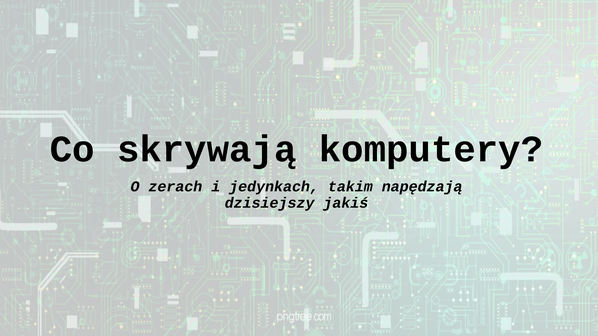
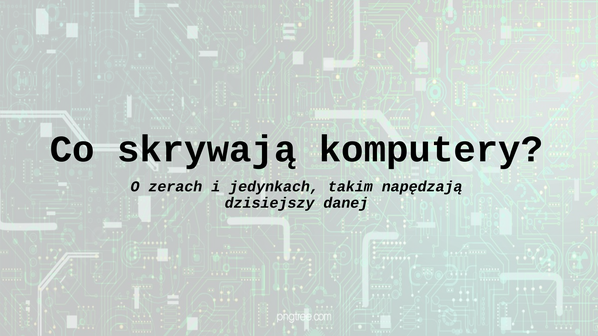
jakiś: jakiś -> danej (346, 203)
